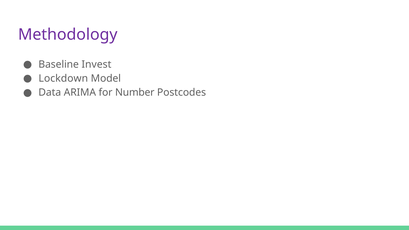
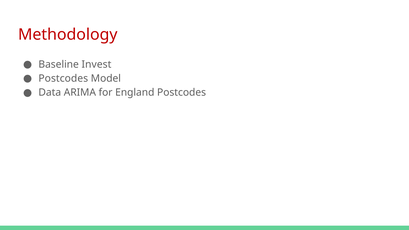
Methodology colour: purple -> red (68, 35)
Lockdown: Lockdown -> Postcodes (63, 78)
Number: Number -> England (135, 93)
